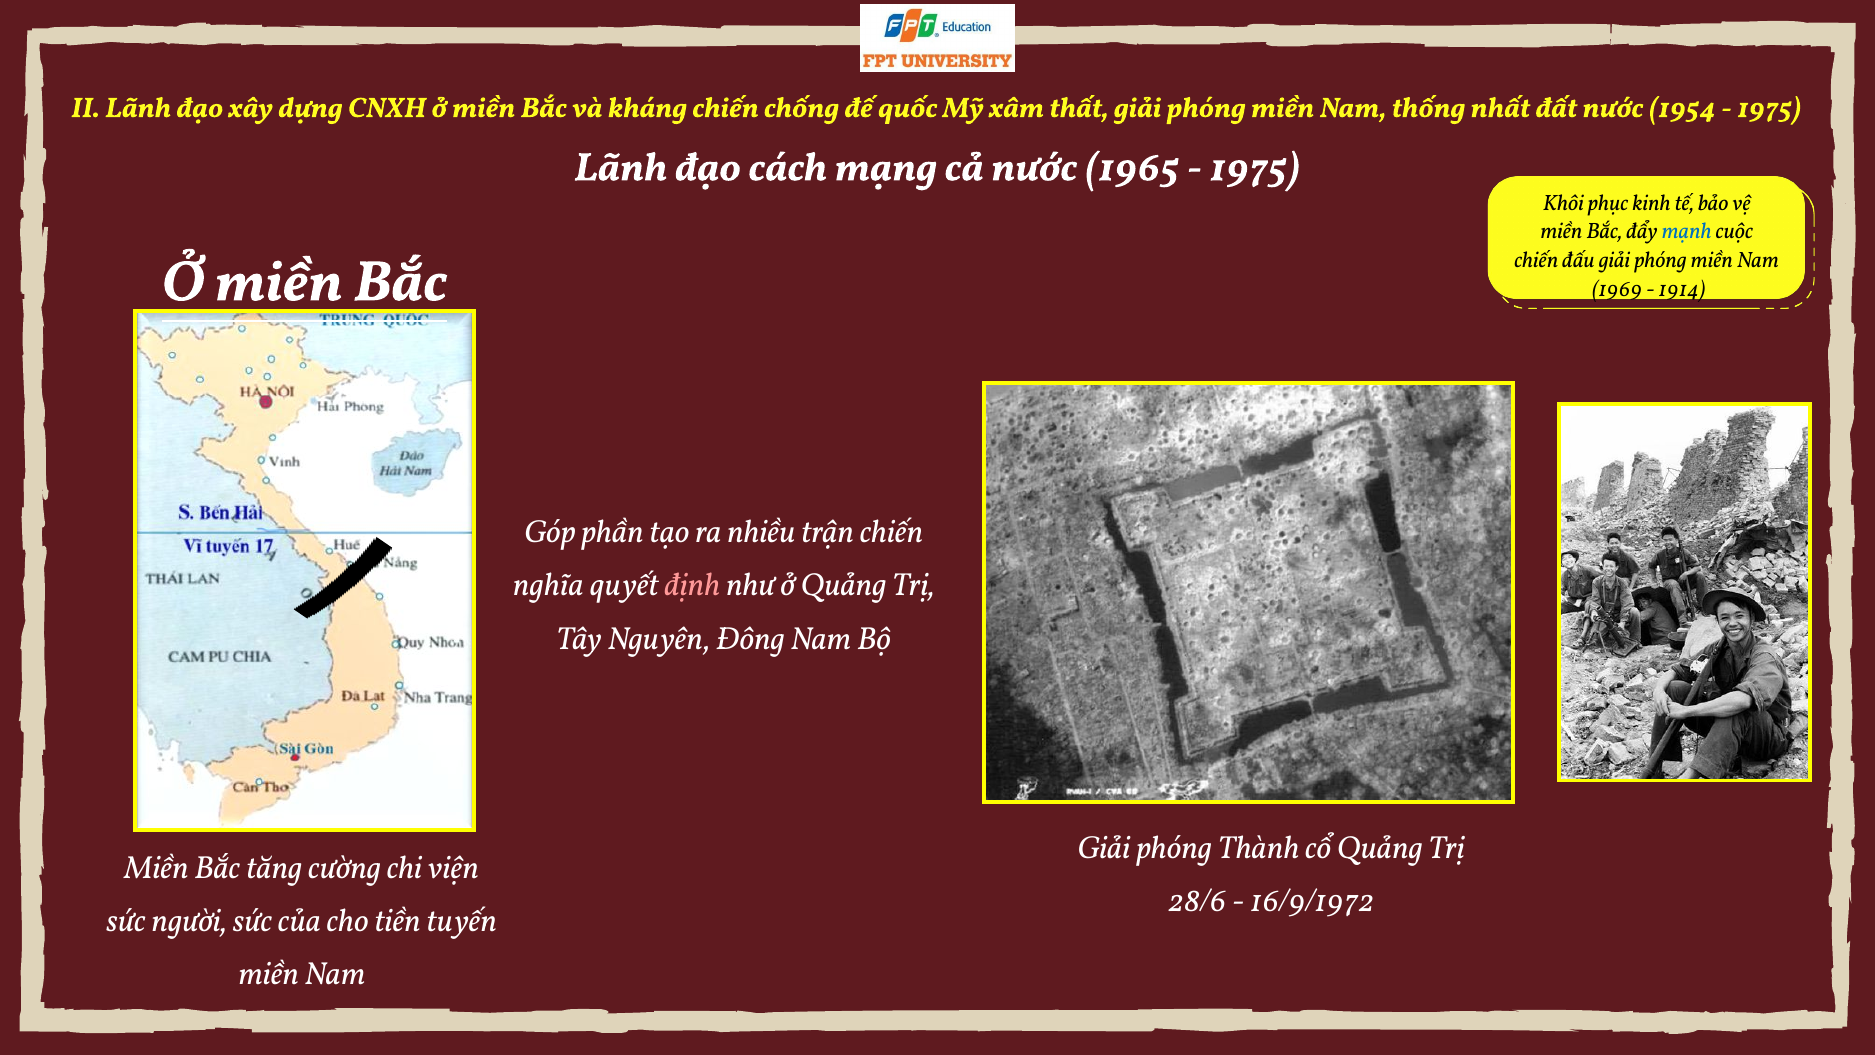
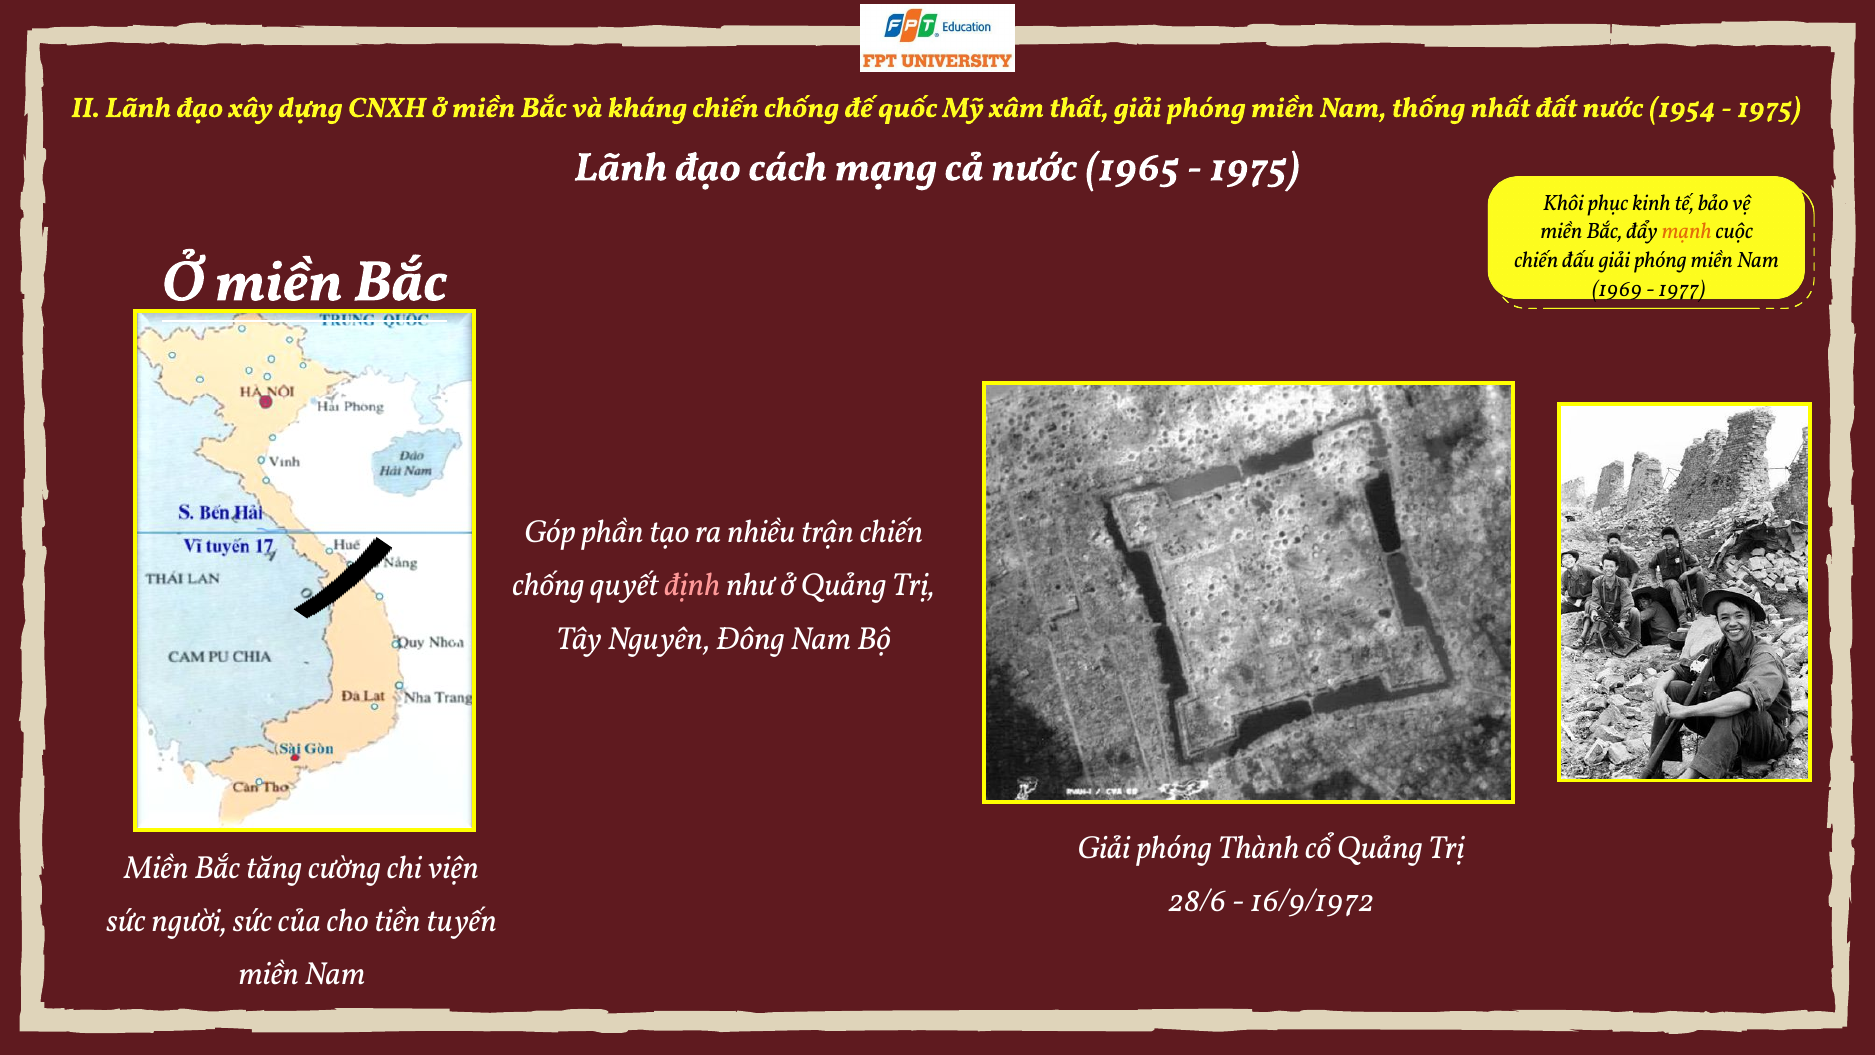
mạnh colour: blue -> orange (1687, 231)
1914: 1914 -> 1977 (1682, 289)
nghĩa: nghĩa -> chống (548, 585)
